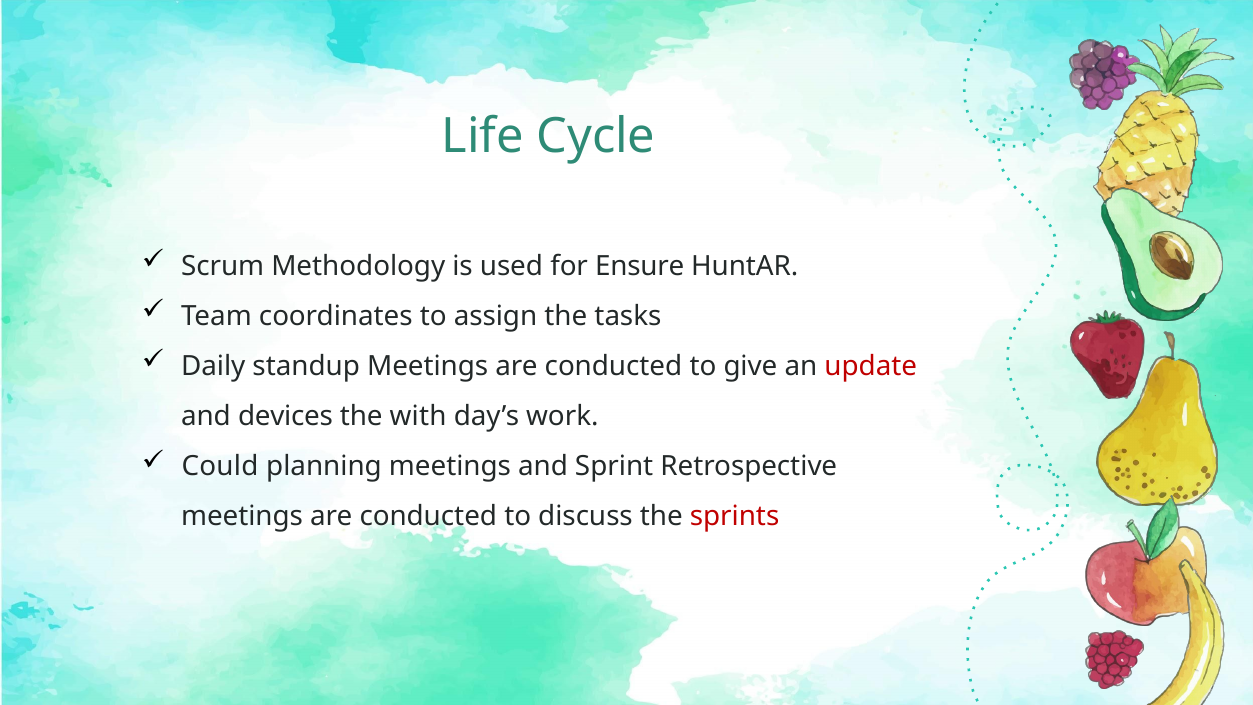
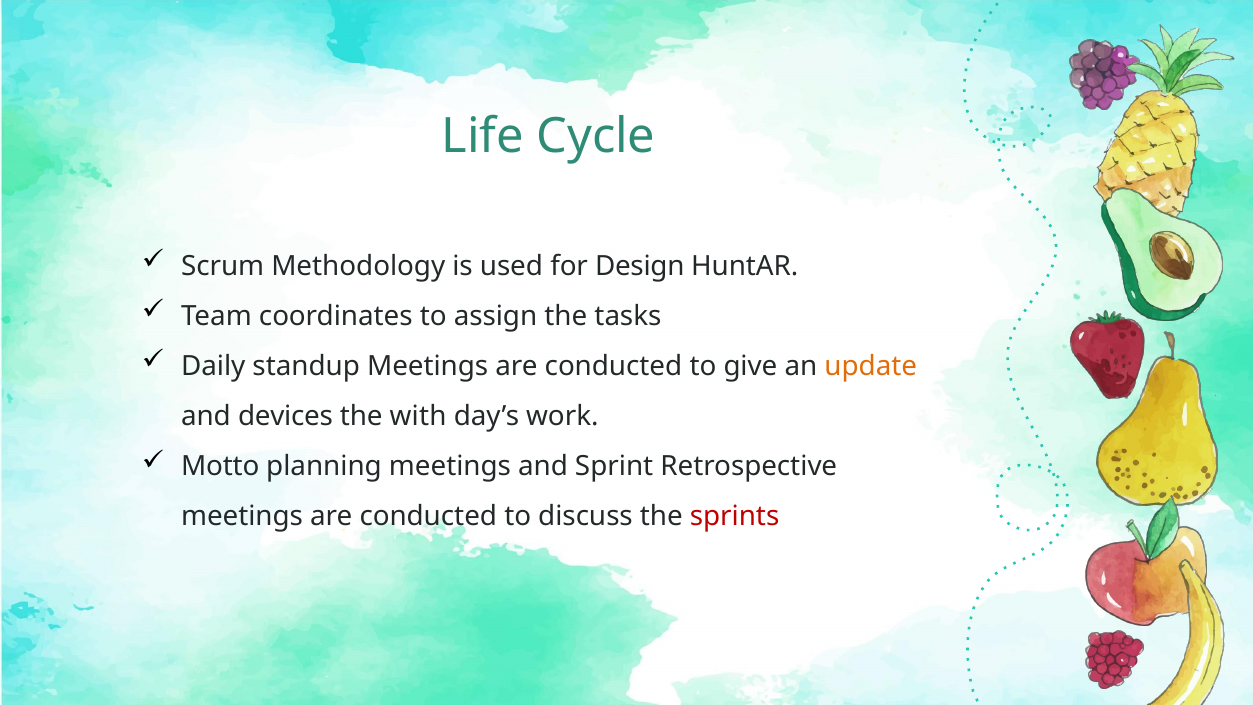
Ensure: Ensure -> Design (640, 266)
update colour: red -> orange (871, 366)
Could: Could -> Motto (220, 466)
